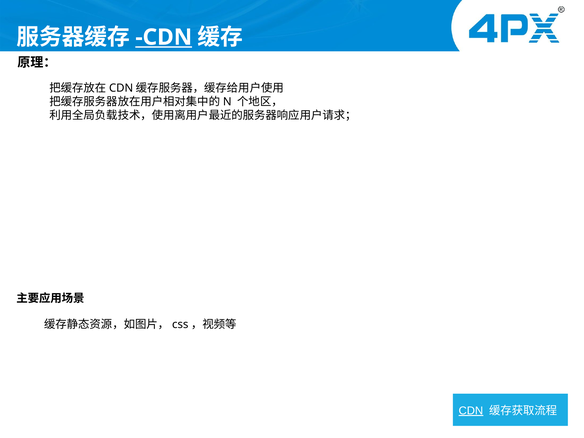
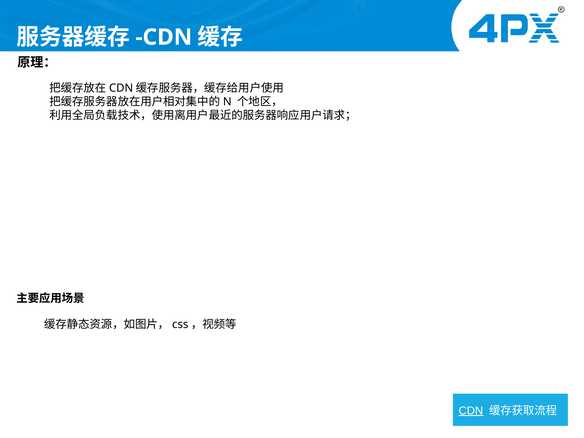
CDN underline: present -> none (164, 37)
